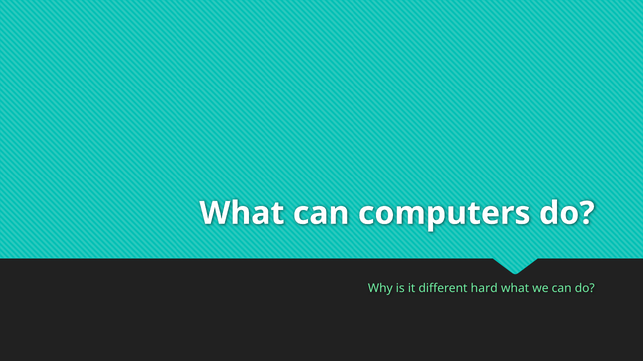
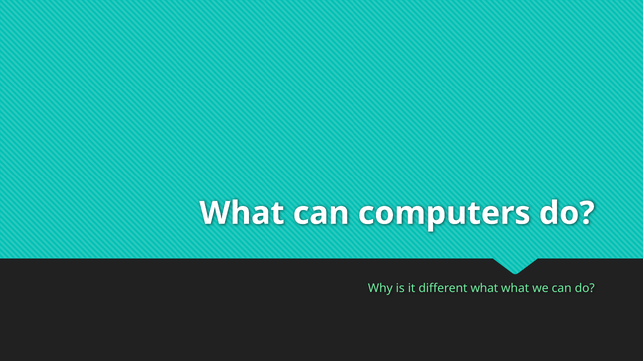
different hard: hard -> what (484, 289)
